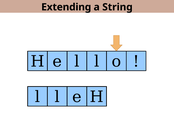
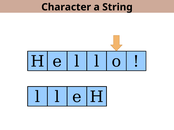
Extending: Extending -> Character (66, 7)
